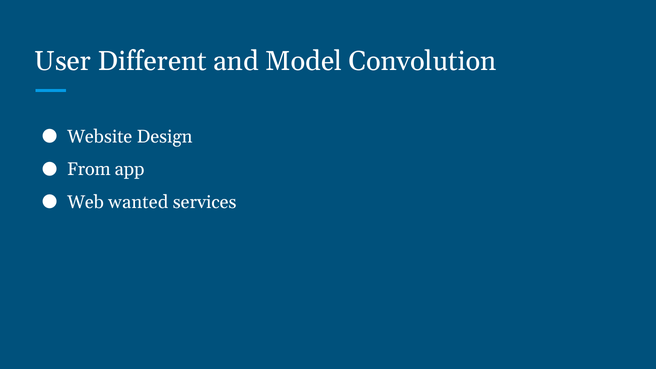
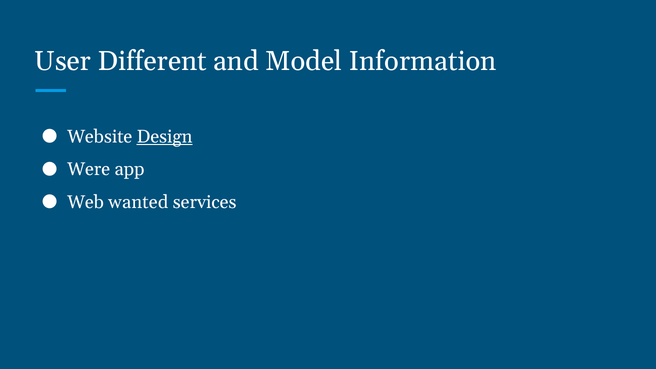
Convolution: Convolution -> Information (422, 61)
Design underline: none -> present (165, 137)
From: From -> Were (89, 169)
